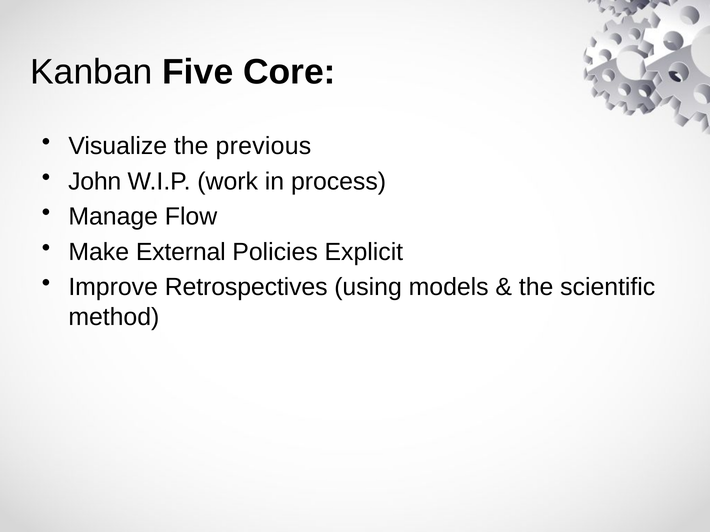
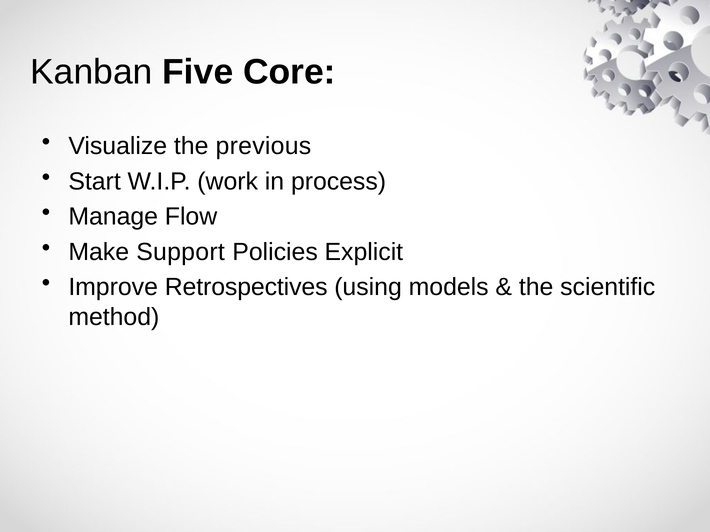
John: John -> Start (95, 182)
External: External -> Support (181, 252)
